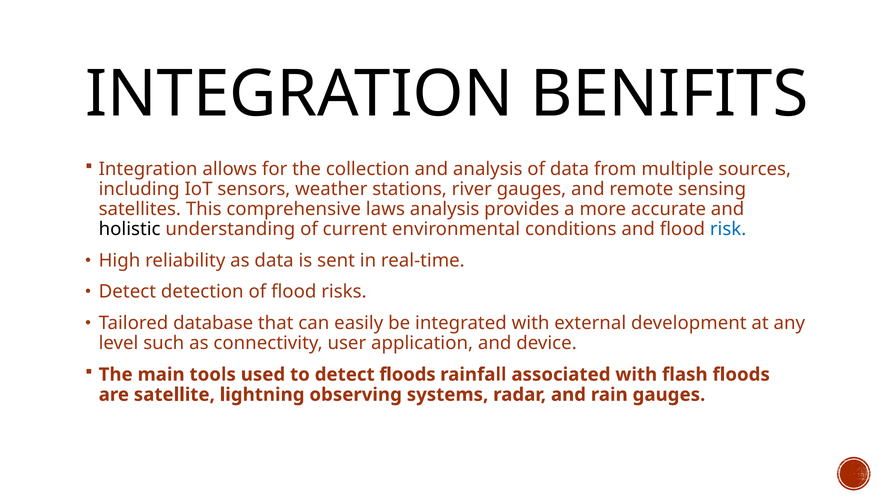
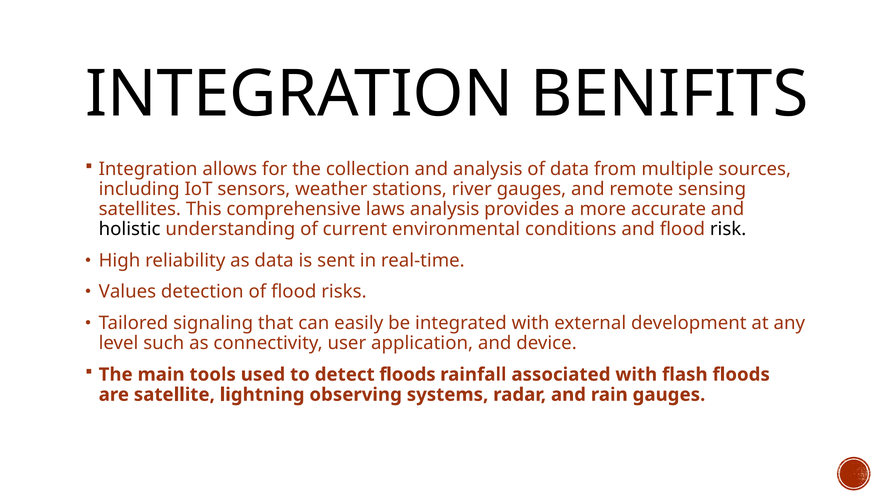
risk colour: blue -> black (728, 229)
Detect: Detect -> Values (127, 292)
database: database -> signaling (213, 323)
